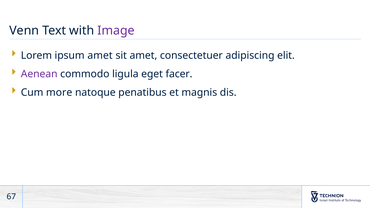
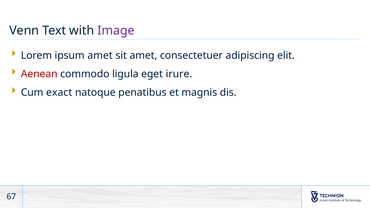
Aenean colour: purple -> red (39, 74)
facer: facer -> irure (179, 74)
more: more -> exact (59, 92)
